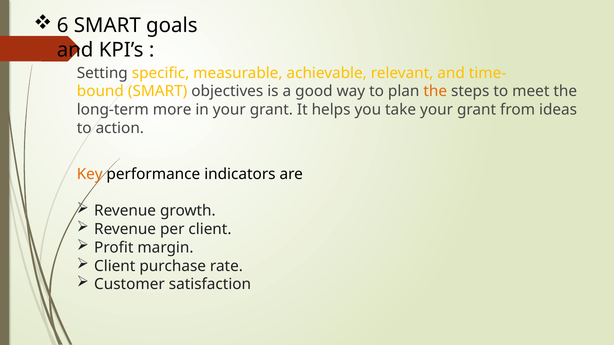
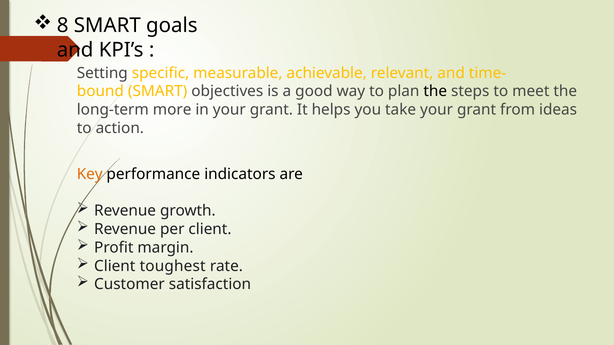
6: 6 -> 8 (63, 26)
the colour: orange -> black (435, 91)
purchase: purchase -> toughest (173, 266)
